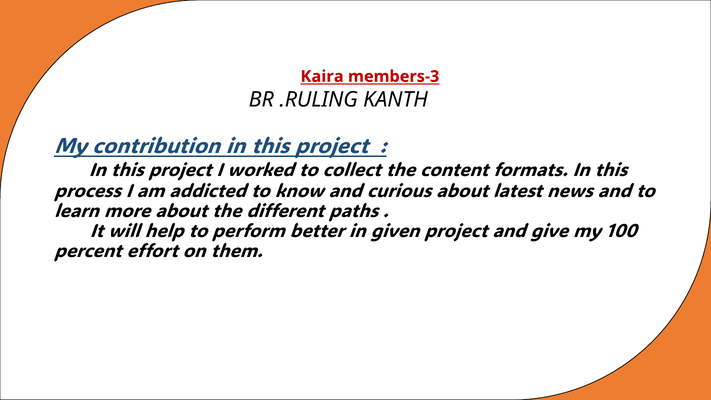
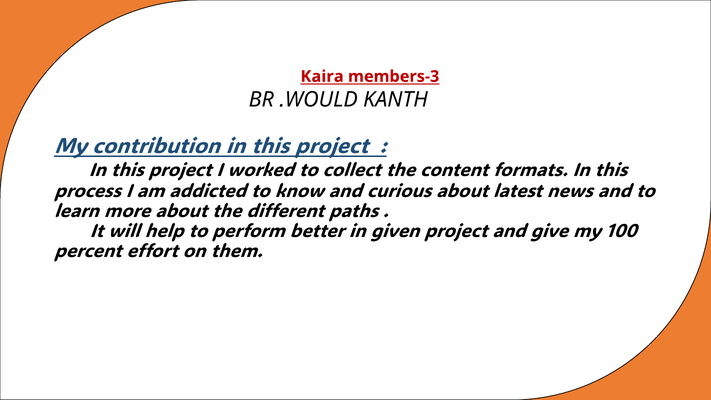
.RULING: .RULING -> .WOULD (319, 100)
